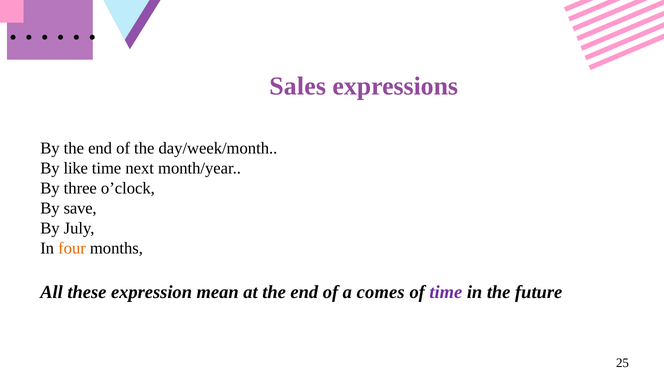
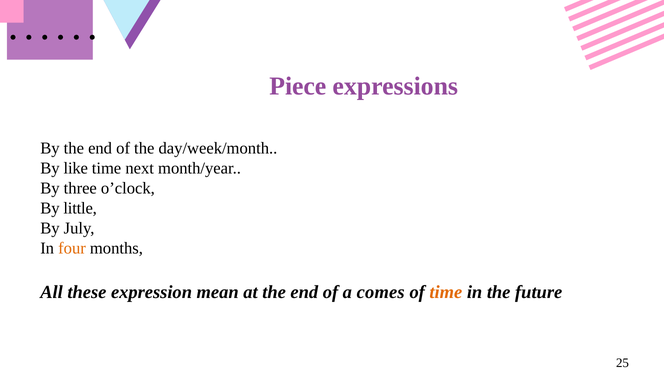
Sales: Sales -> Piece (298, 86)
save: save -> little (80, 208)
time colour: purple -> orange (446, 292)
